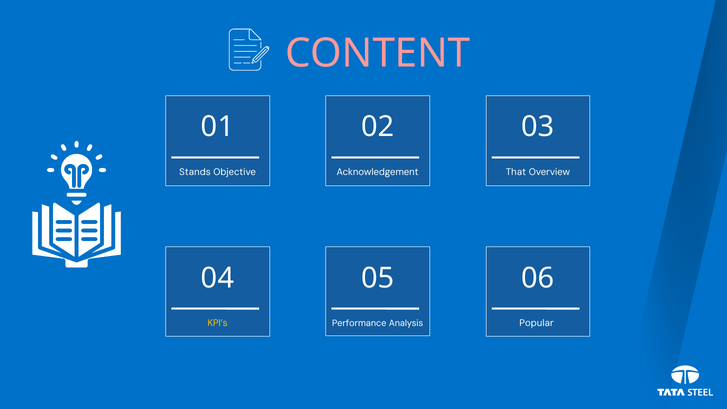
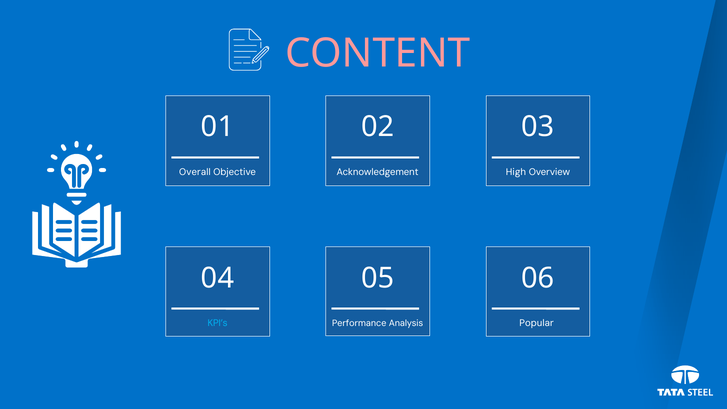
Stands: Stands -> Overall (195, 172)
That: That -> High (516, 172)
KPI’s colour: yellow -> light blue (218, 323)
